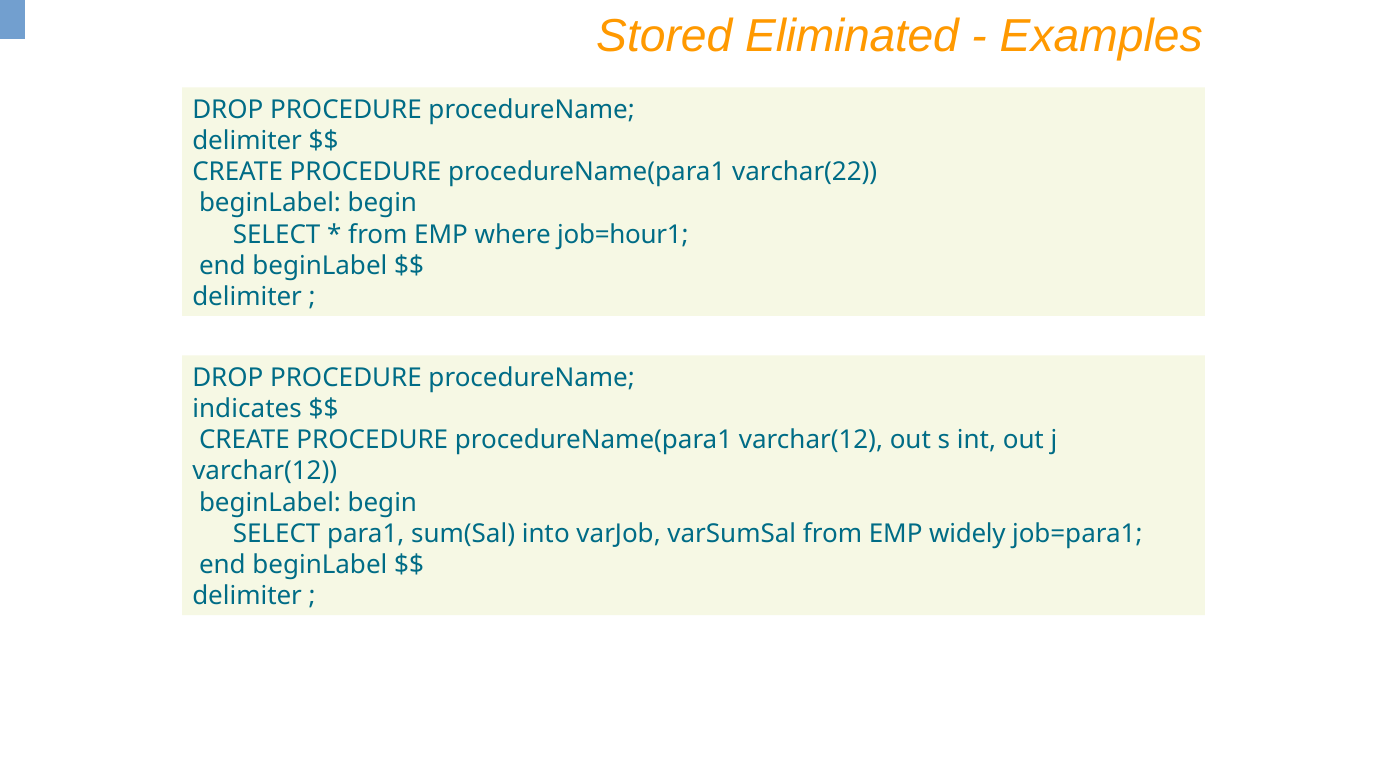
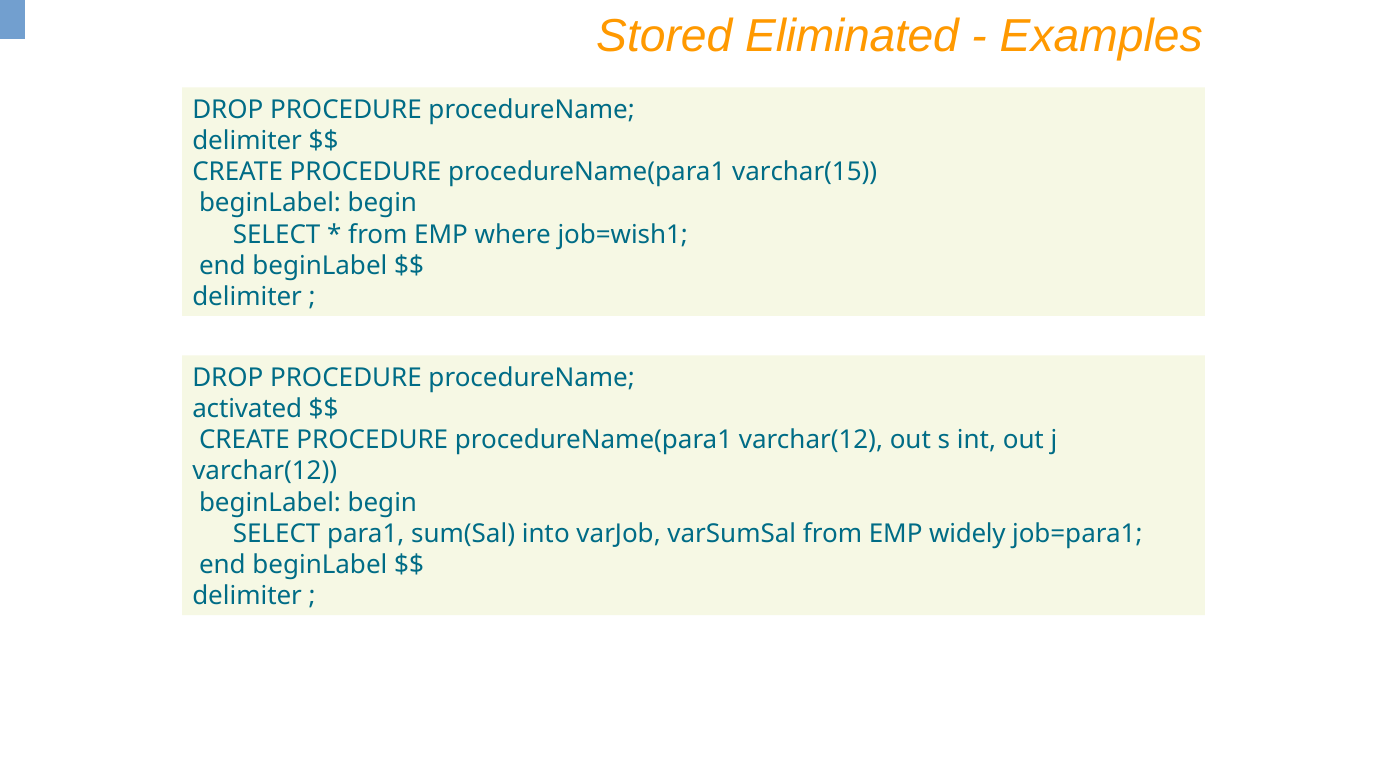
varchar(22: varchar(22 -> varchar(15 (805, 172)
job=hour1: job=hour1 -> job=wish1 (623, 235)
indicates: indicates -> activated (247, 409)
